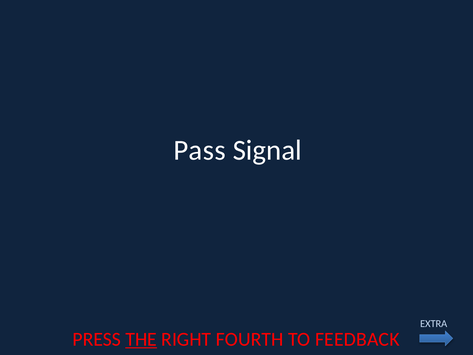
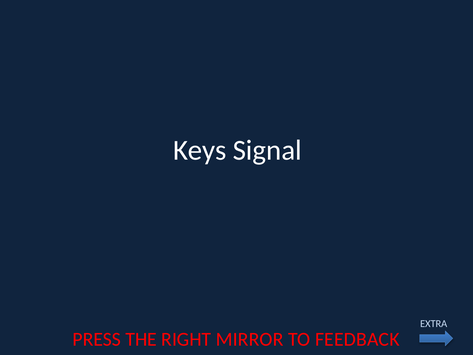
Pass: Pass -> Keys (200, 150)
THE underline: present -> none (141, 339)
FOURTH: FOURTH -> MIRROR (250, 339)
